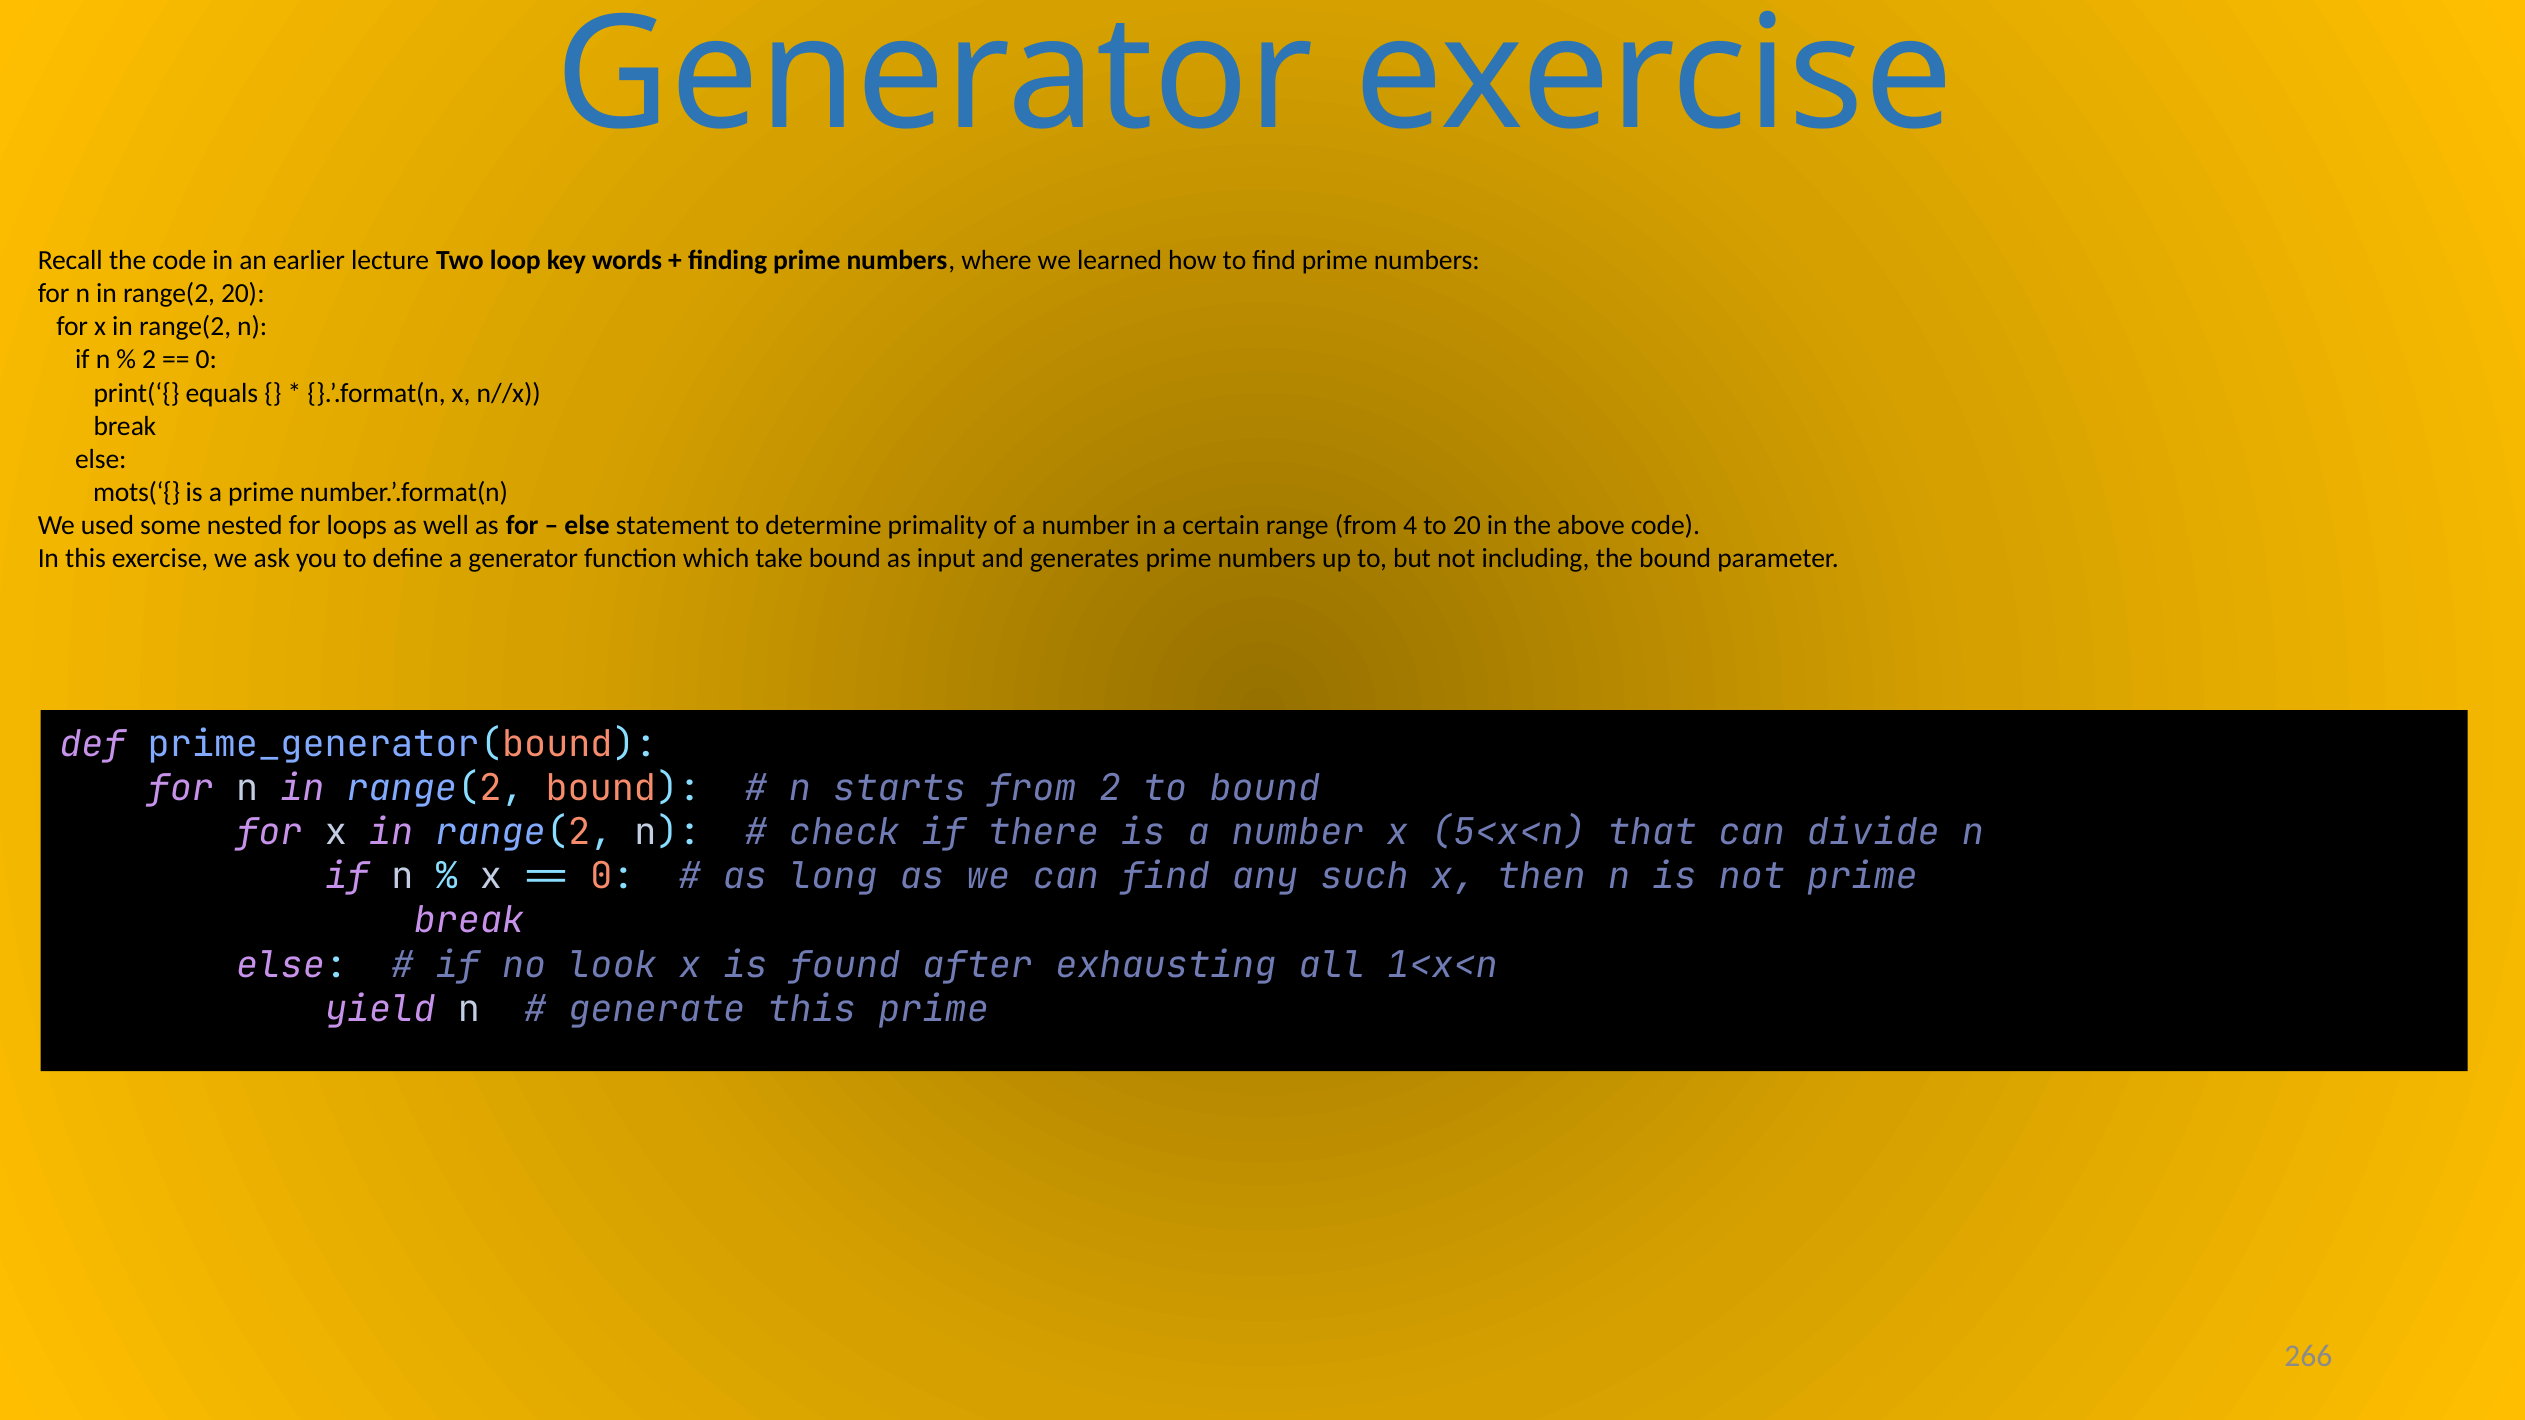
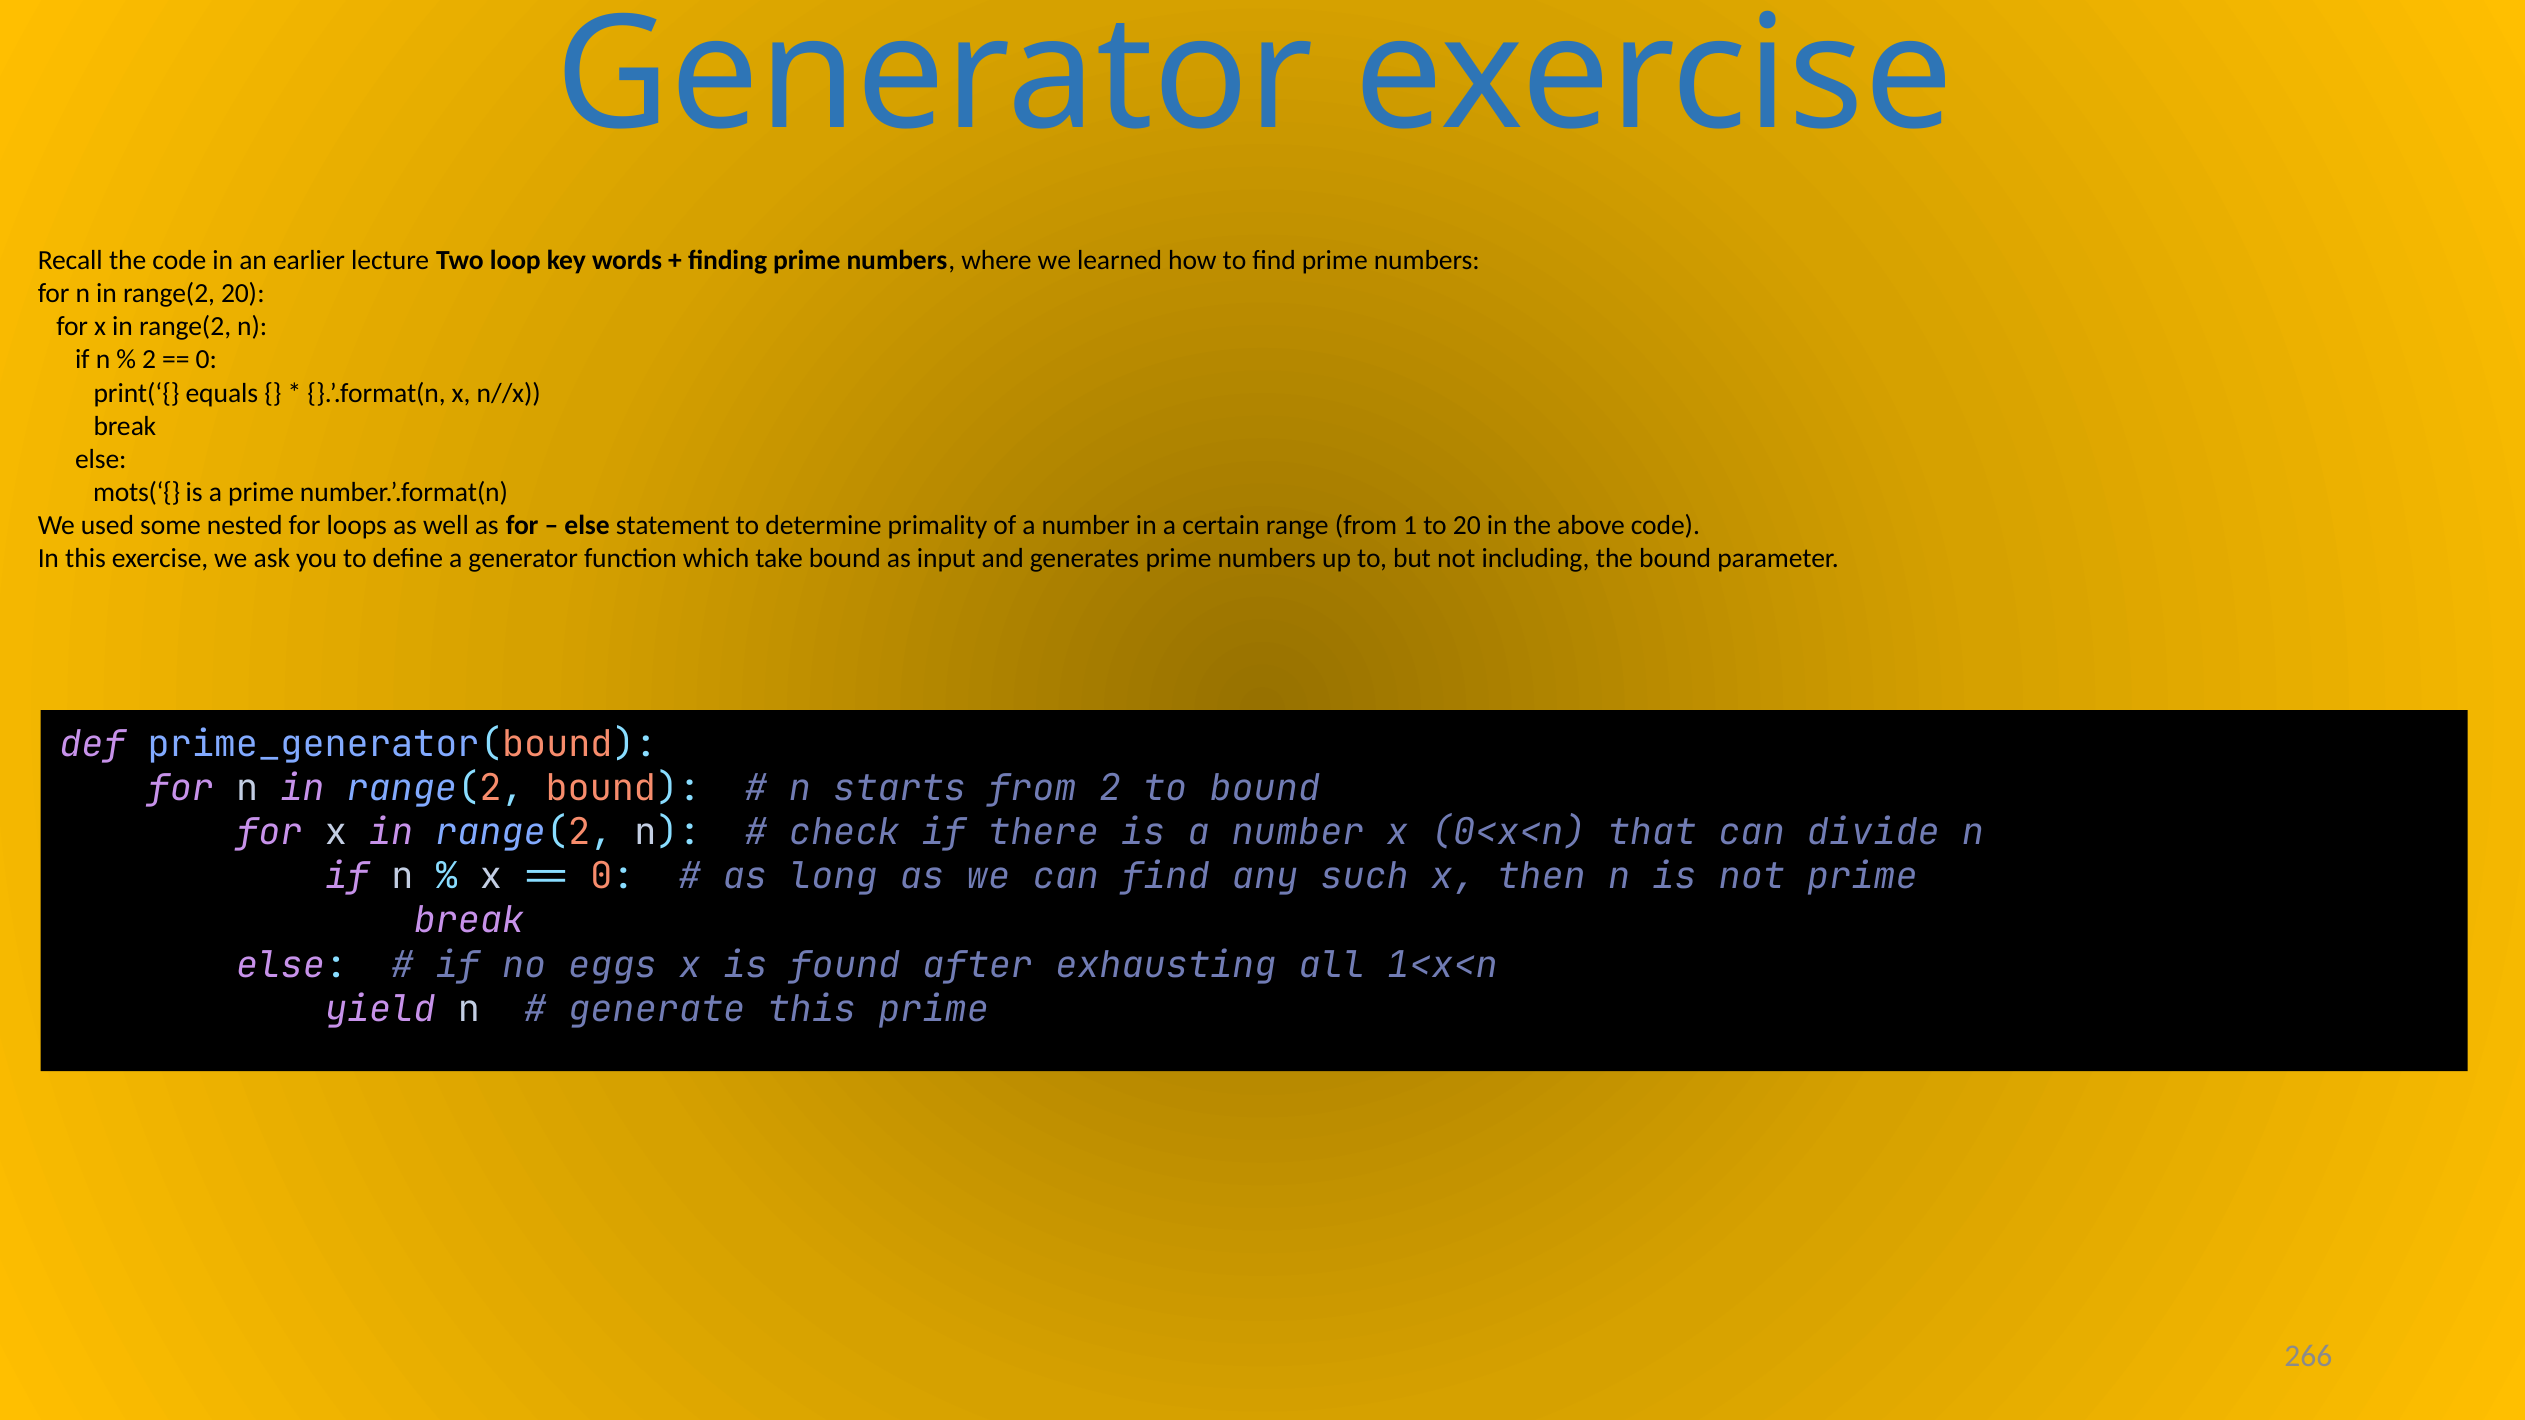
4: 4 -> 1 (1410, 525)
5<x<n: 5<x<n -> 0<x<n (1508, 833)
look: look -> eggs (613, 965)
